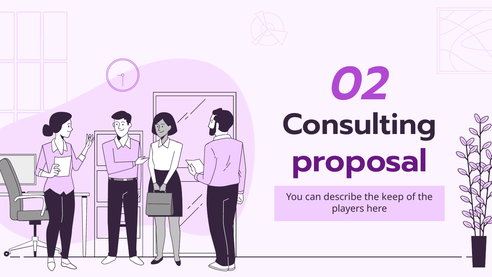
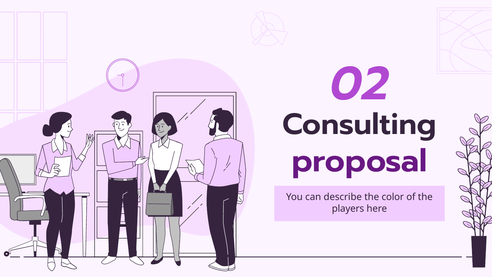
keep: keep -> color (393, 197)
